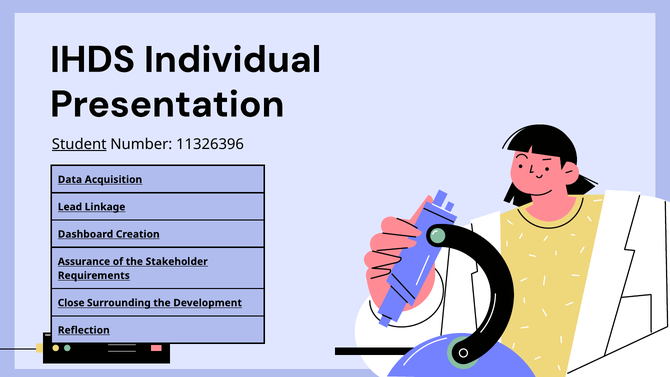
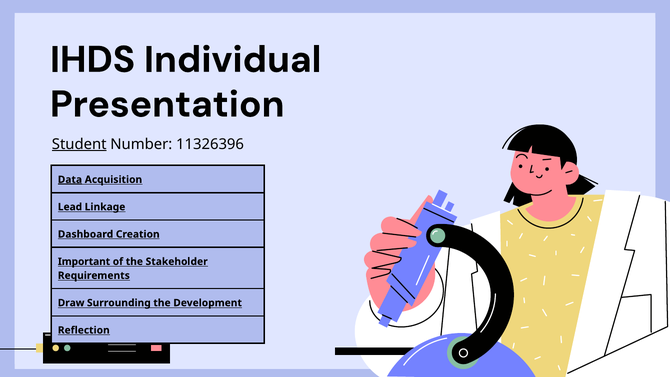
Data underline: none -> present (70, 180)
Assurance: Assurance -> Important (84, 262)
Close: Close -> Draw (71, 303)
